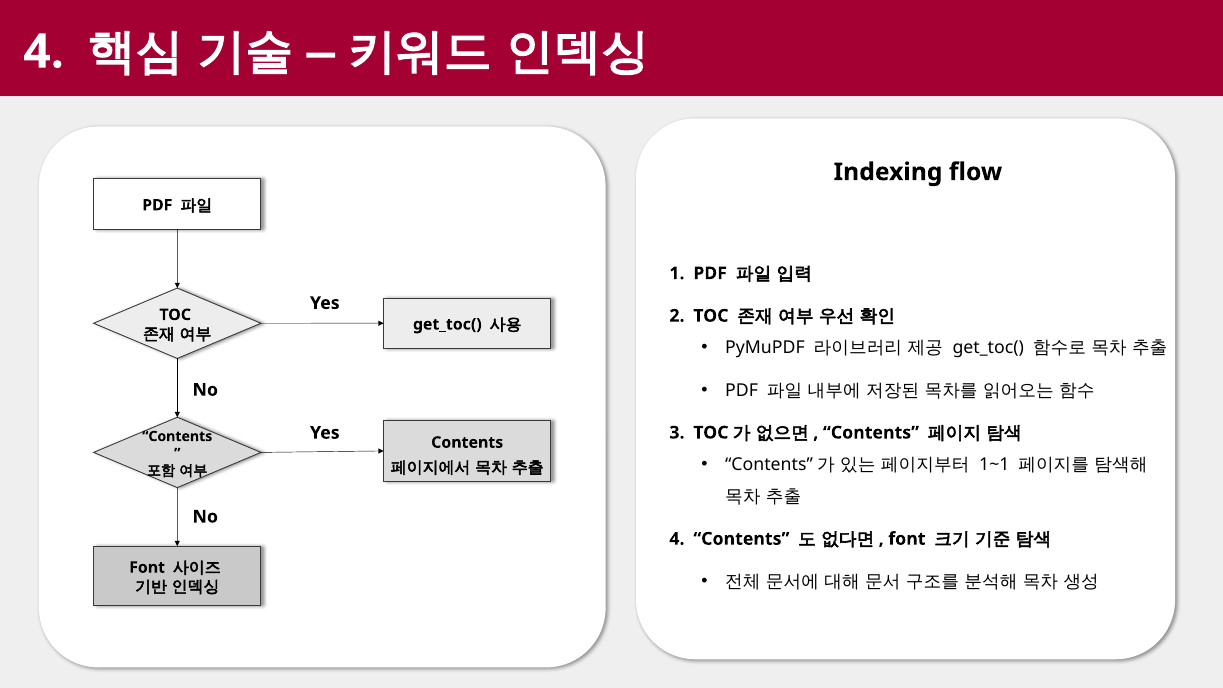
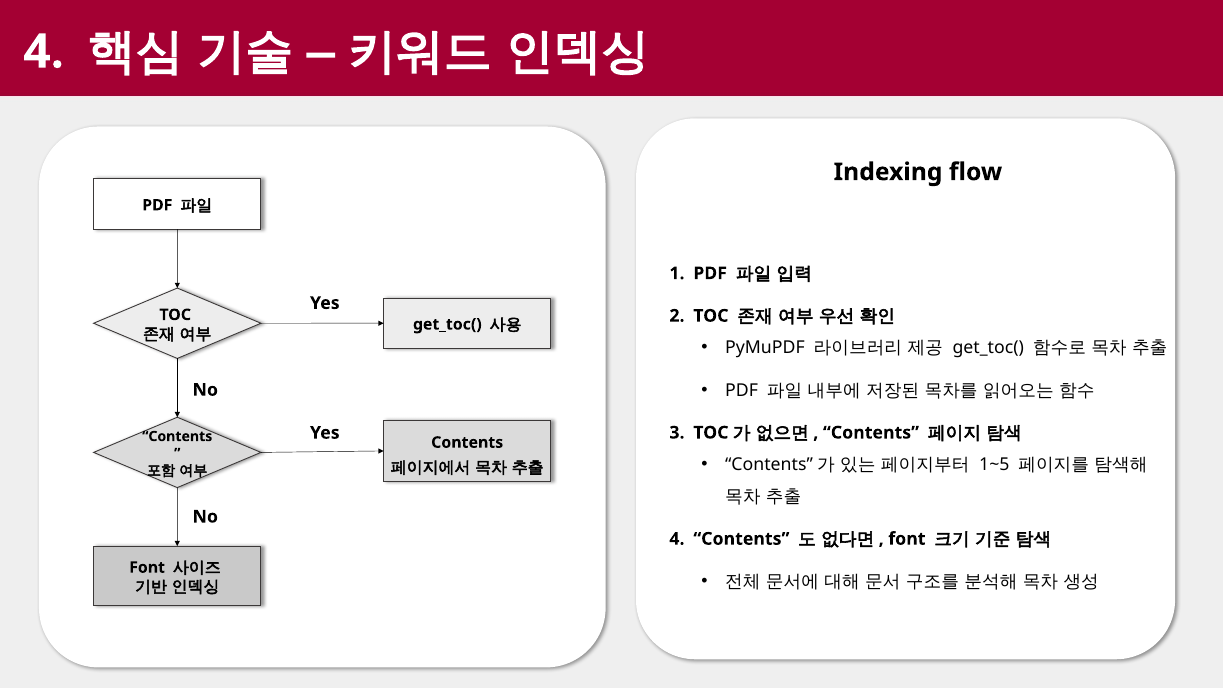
1~1: 1~1 -> 1~5 (994, 465)
